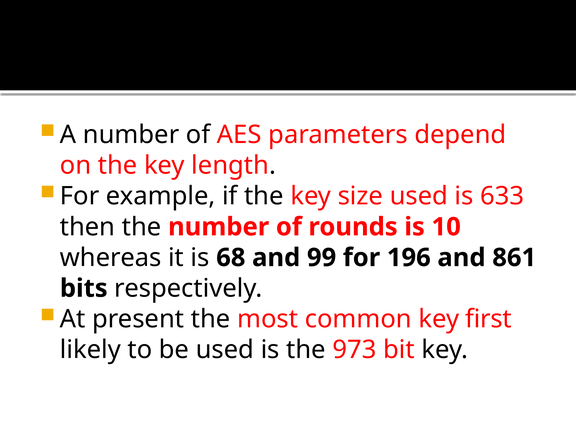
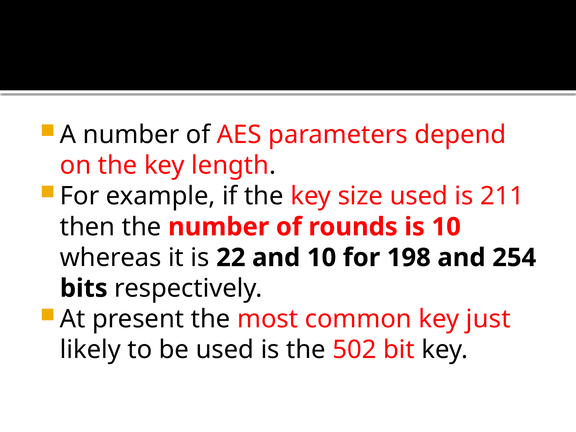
633: 633 -> 211 (502, 196)
68: 68 -> 22 (231, 258)
and 99: 99 -> 10 (322, 258)
196: 196 -> 198 (409, 258)
861: 861 -> 254 (514, 258)
first: first -> just (488, 319)
973: 973 -> 502 (355, 350)
